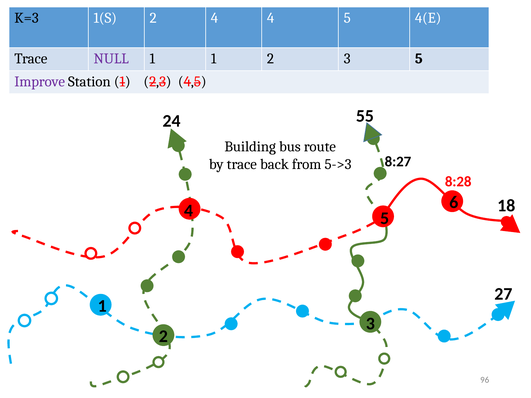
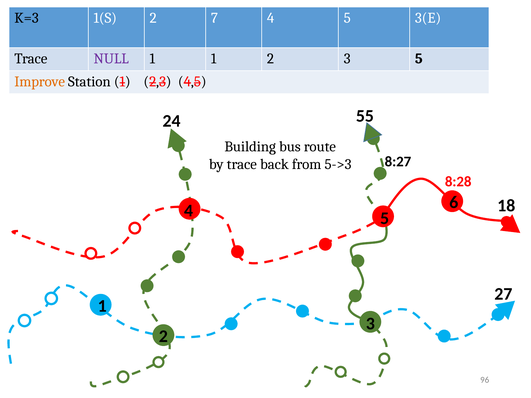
2 4: 4 -> 7 (214, 18)
4(E: 4(E -> 3(E (428, 18)
Improve colour: purple -> orange (40, 82)
